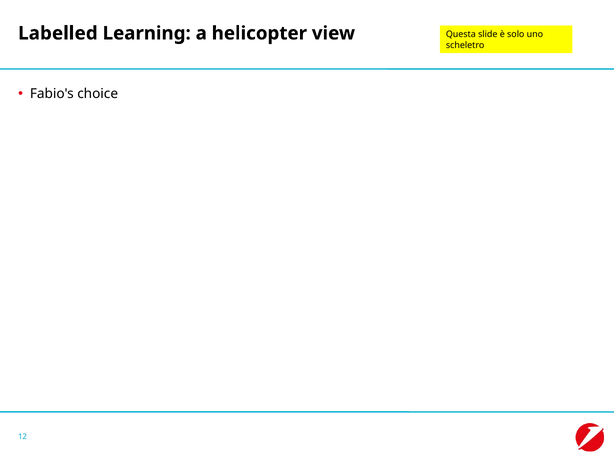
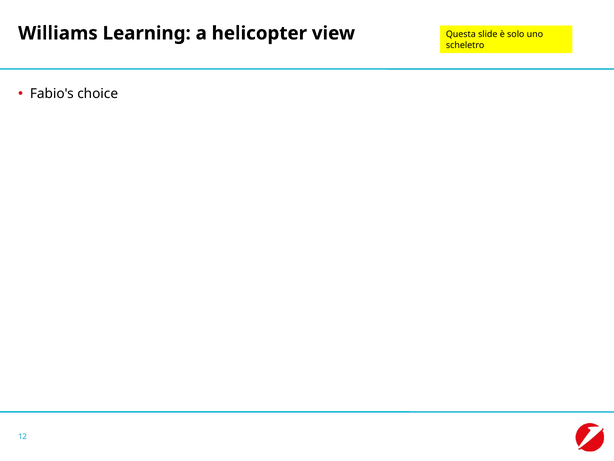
Labelled: Labelled -> Williams (58, 33)
